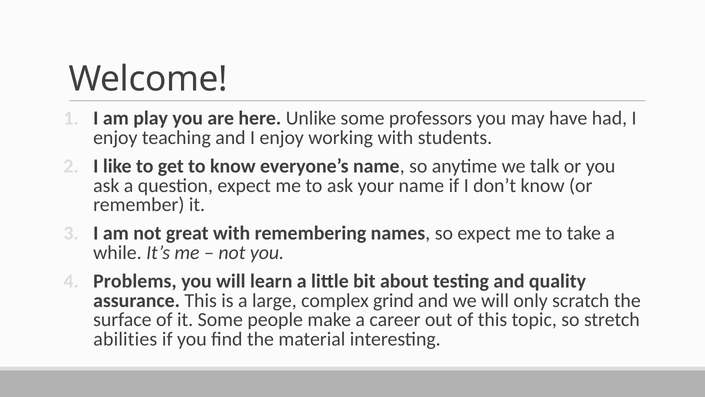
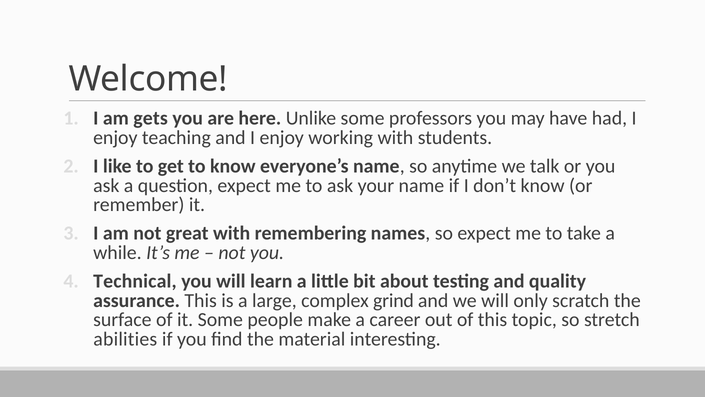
play: play -> gets (151, 118)
Problems: Problems -> Technical (135, 281)
